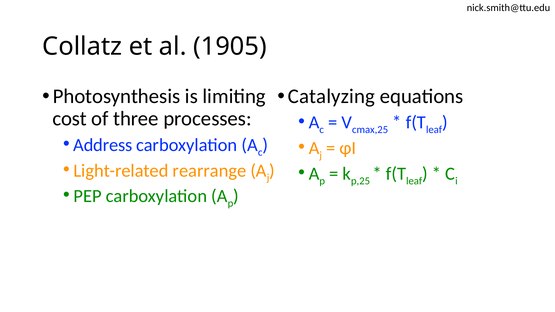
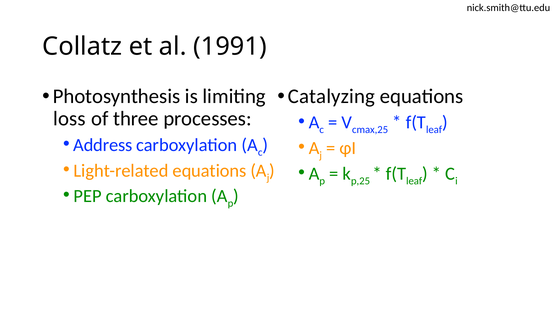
1905: 1905 -> 1991 (230, 47)
cost: cost -> loss (69, 119)
Light-related rearrange: rearrange -> equations (209, 171)
